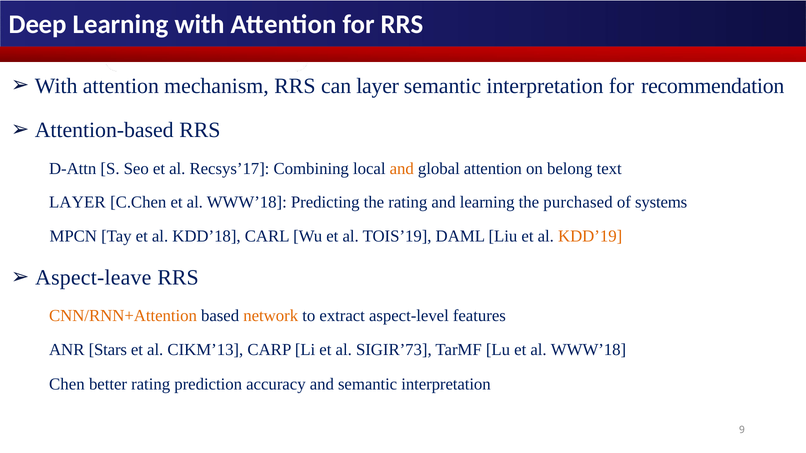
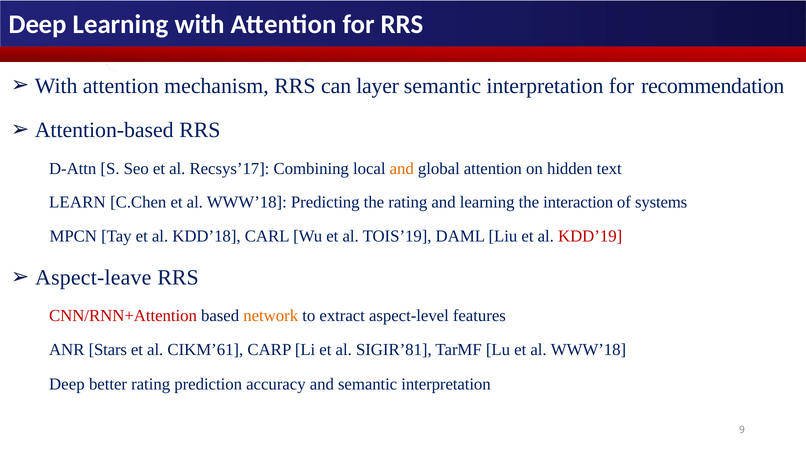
belong: belong -> hidden (570, 169)
LAYER: LAYER -> LEARN (77, 203)
purchased: purchased -> interaction (578, 203)
KDD’19 colour: orange -> red (590, 236)
CNN/RNN+Attention colour: orange -> red (123, 316)
CIKM’13: CIKM’13 -> CIKM’61 (205, 350)
SIGIR’73: SIGIR’73 -> SIGIR’81 (394, 350)
Chen: Chen -> Deep (67, 385)
